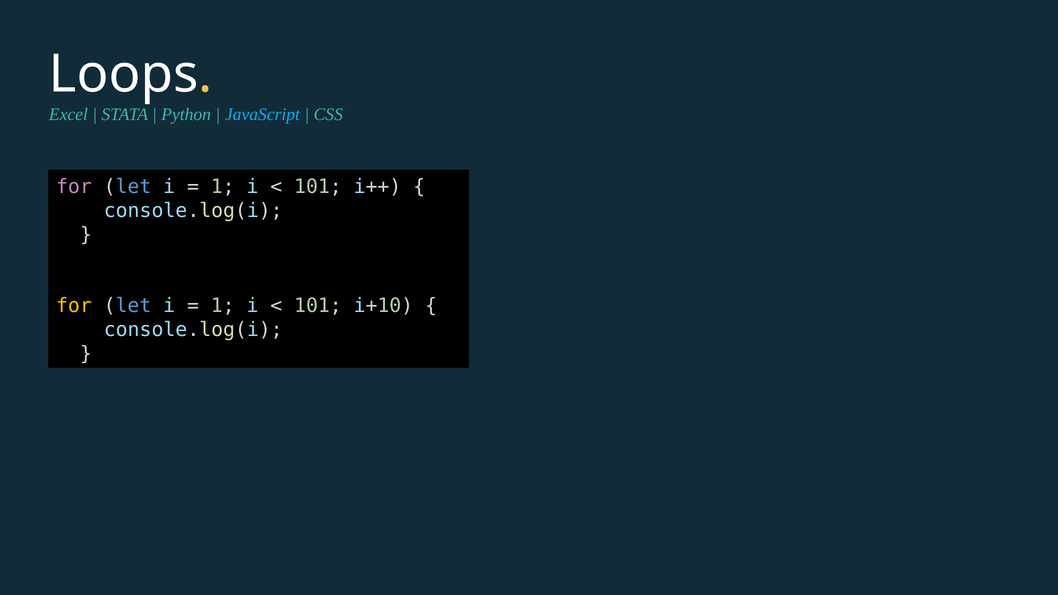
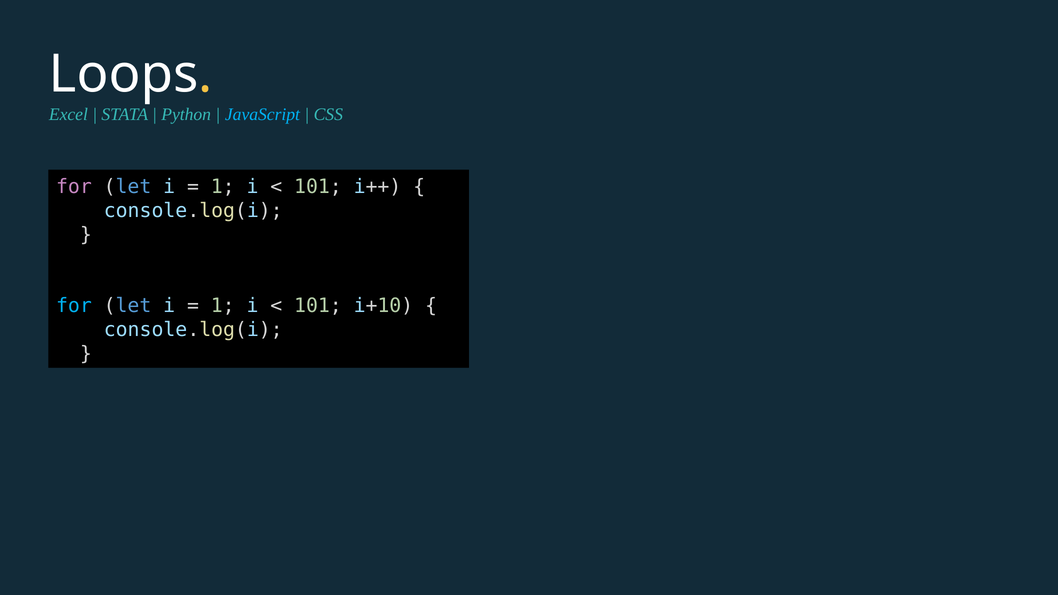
for colour: yellow -> light blue (74, 306)
